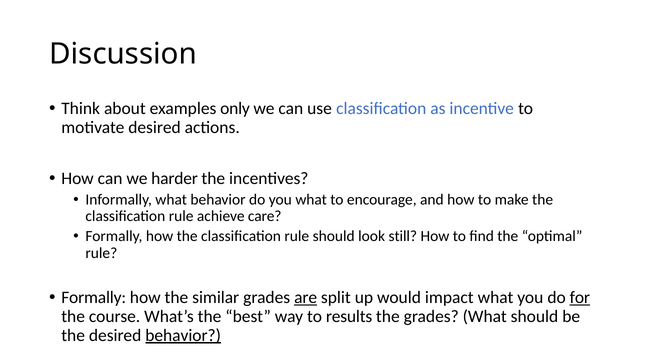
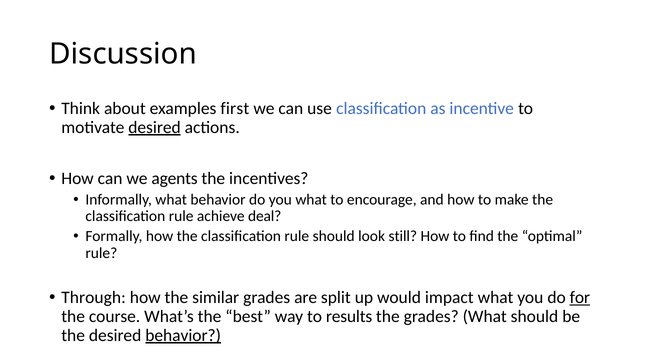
only: only -> first (235, 108)
desired underline: none -> present (155, 127)
harder: harder -> agents (175, 178)
care: care -> deal (265, 216)
Formally: Formally -> Through (94, 297)
are underline: present -> none (306, 297)
